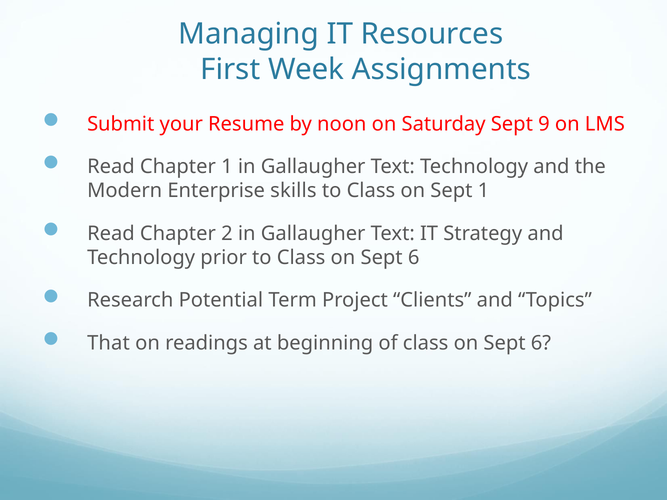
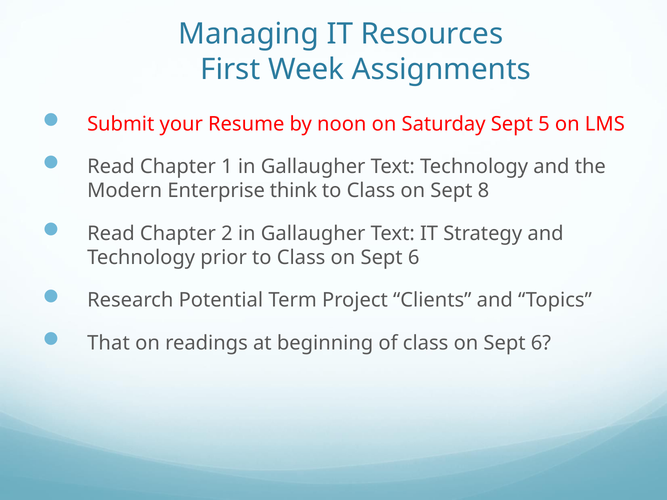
9: 9 -> 5 (544, 124)
skills: skills -> think (294, 191)
Sept 1: 1 -> 8 (483, 191)
